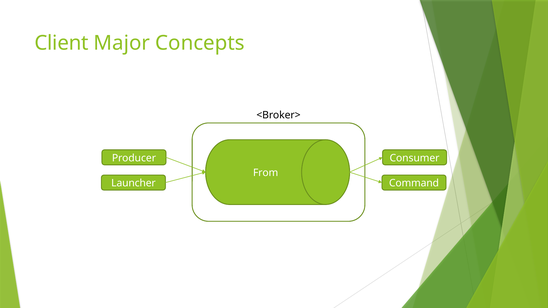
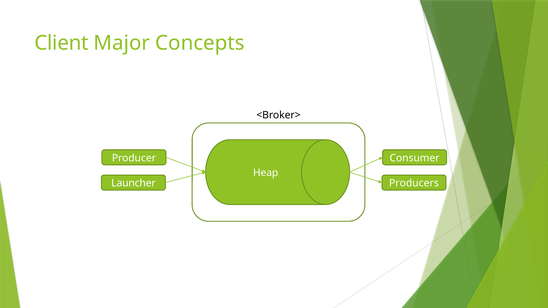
From: From -> Heap (266, 173)
Command: Command -> Producers (414, 183)
